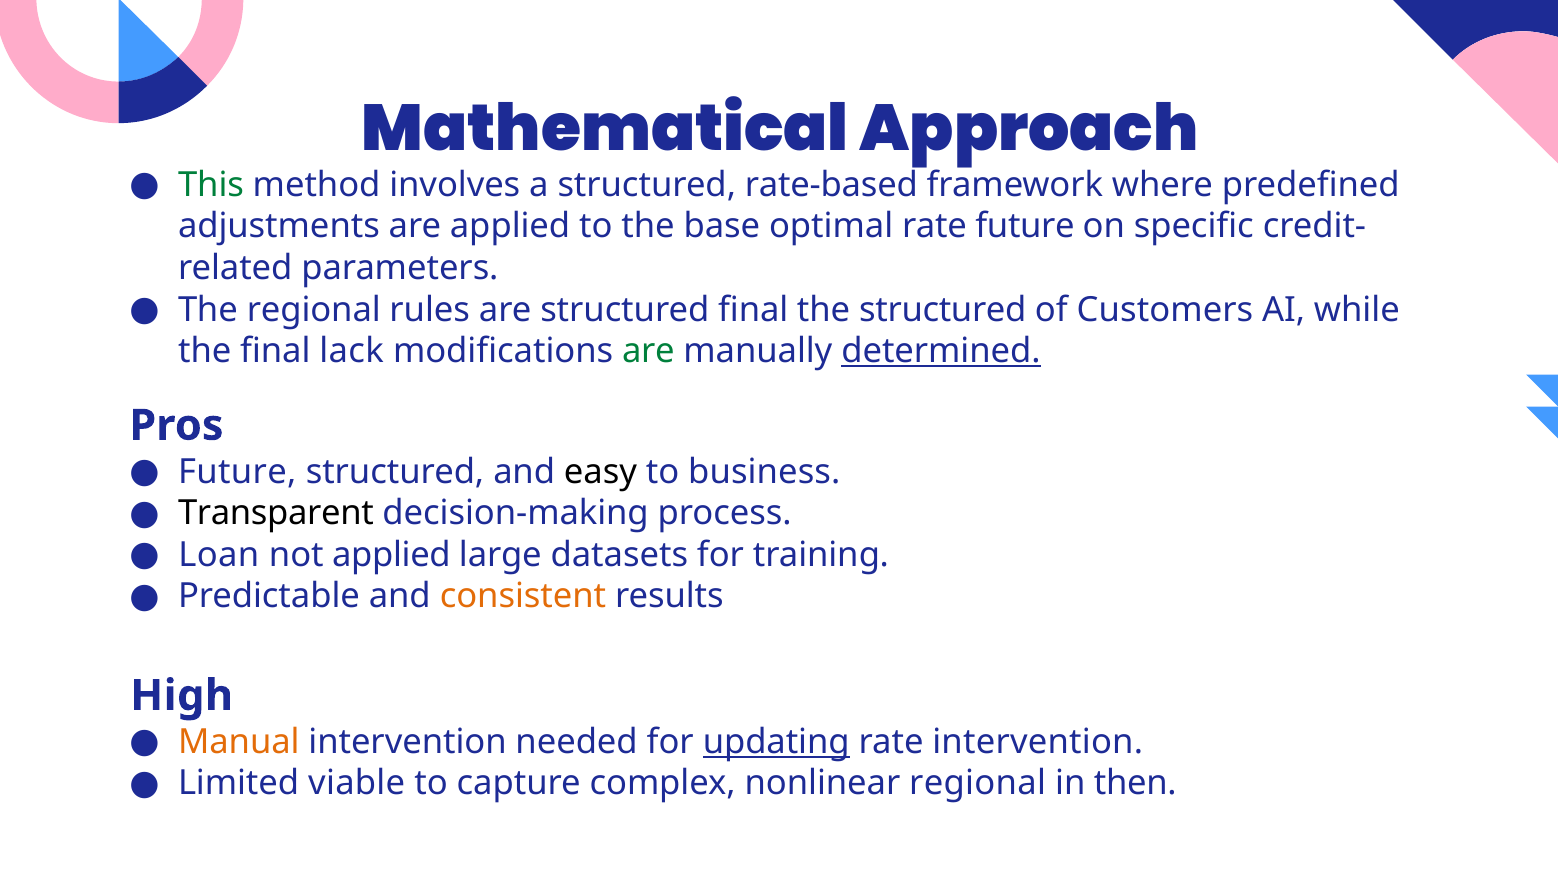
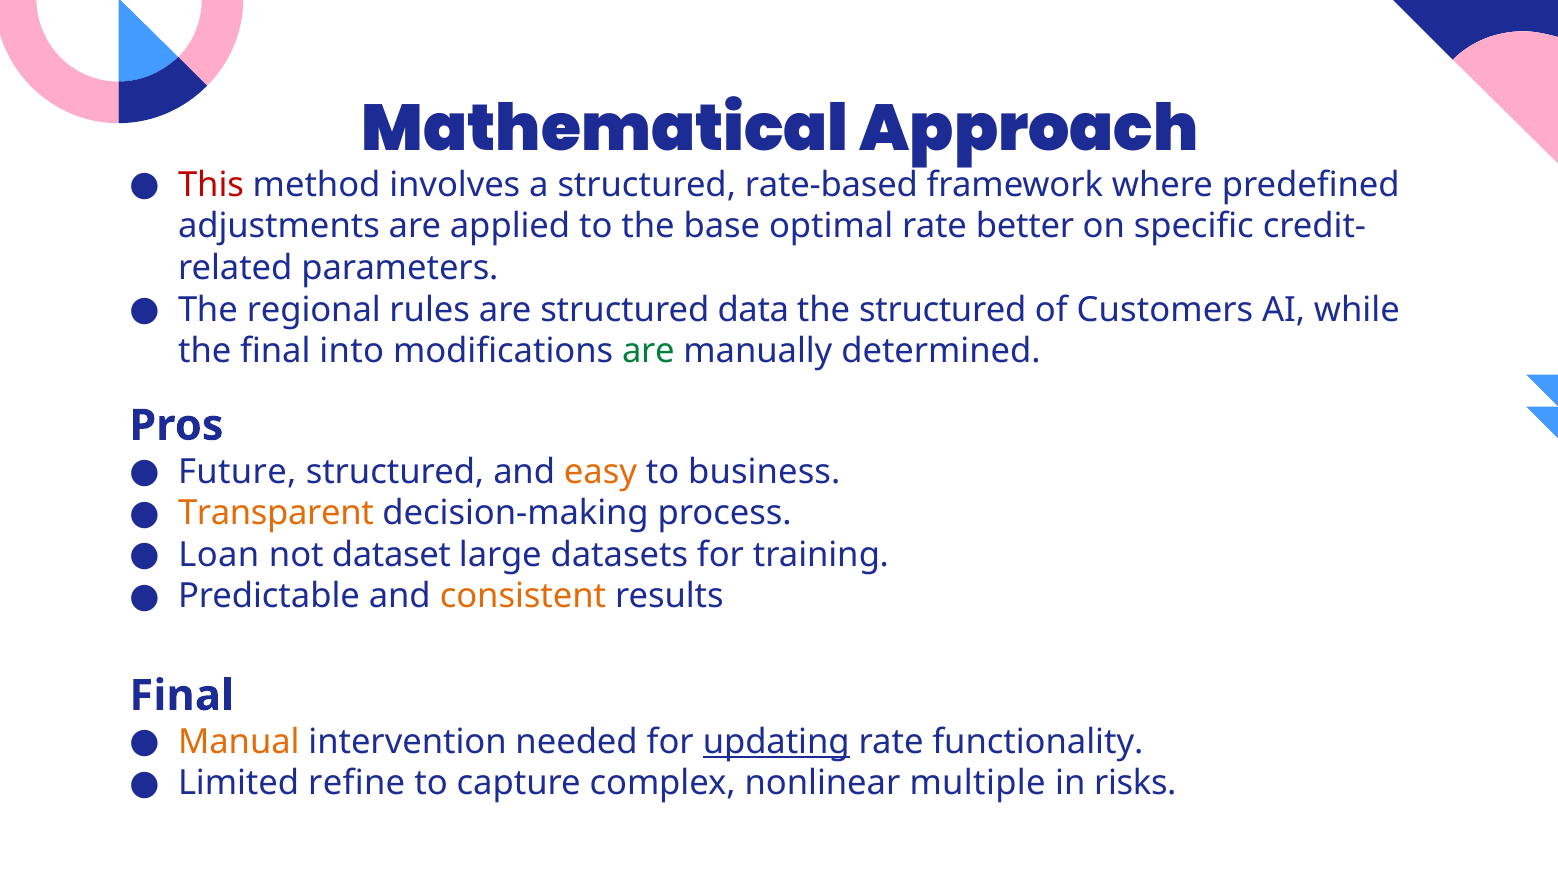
This colour: green -> red (211, 185)
rate future: future -> better (1025, 226)
structured final: final -> data (753, 309)
lack: lack -> into (352, 351)
determined underline: present -> none (941, 351)
easy colour: black -> orange (600, 471)
Transparent colour: black -> orange (276, 513)
not applied: applied -> dataset (391, 554)
High: High -> Final (182, 695)
rate intervention: intervention -> functionality (1038, 741)
viable: viable -> refine (357, 783)
nonlinear regional: regional -> multiple (978, 783)
then: then -> risks (1135, 783)
